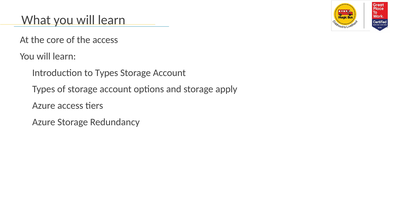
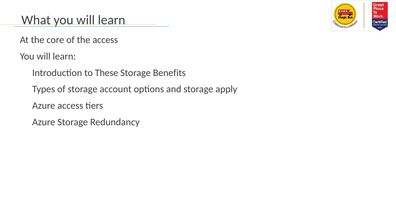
Types: Types -> These (107, 73)
Account: Account -> Benefits (169, 73)
